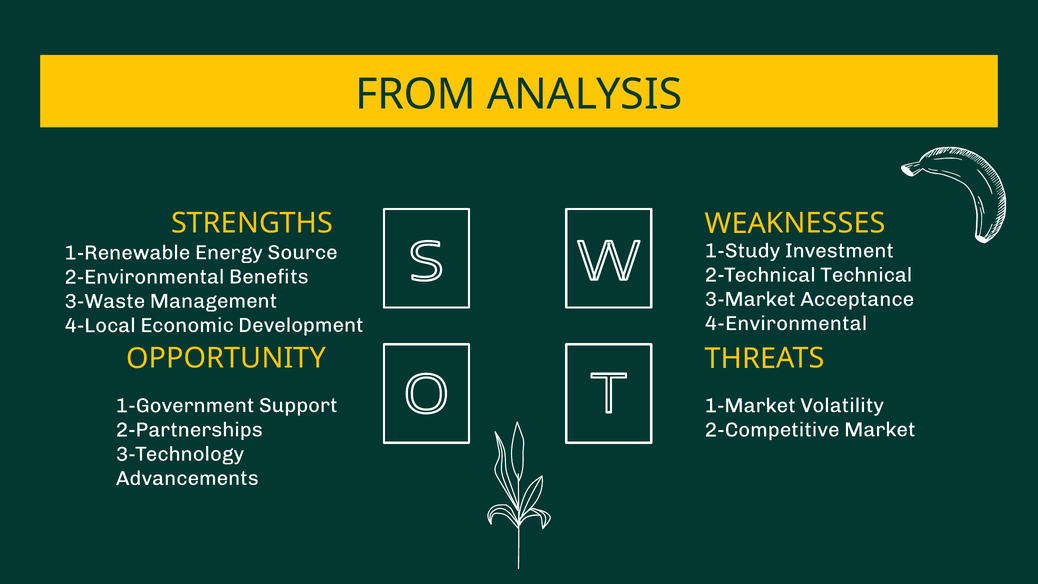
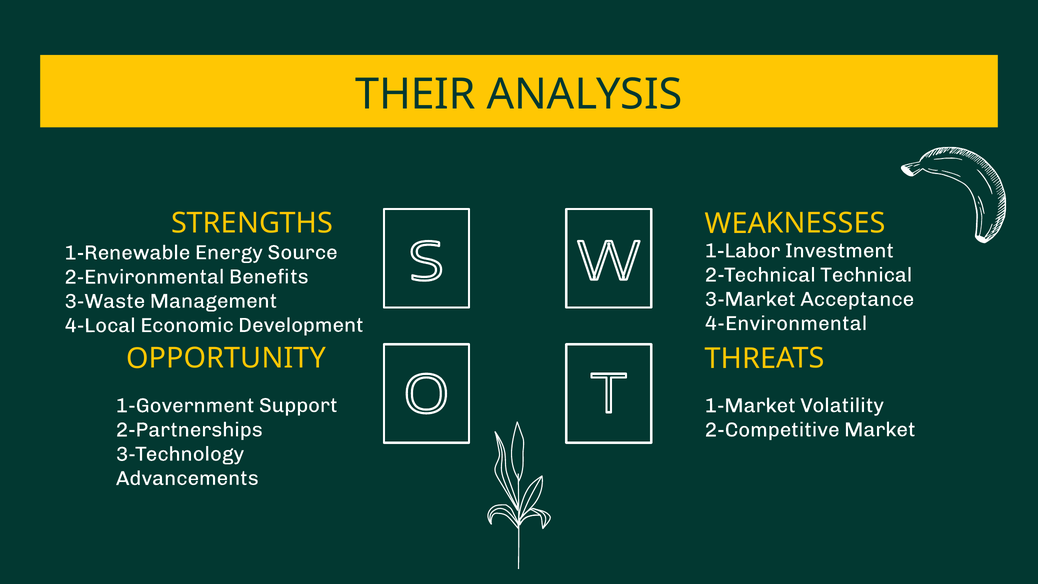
FROM: FROM -> THEIR (416, 94)
1-Study: 1-Study -> 1-Labor (743, 251)
